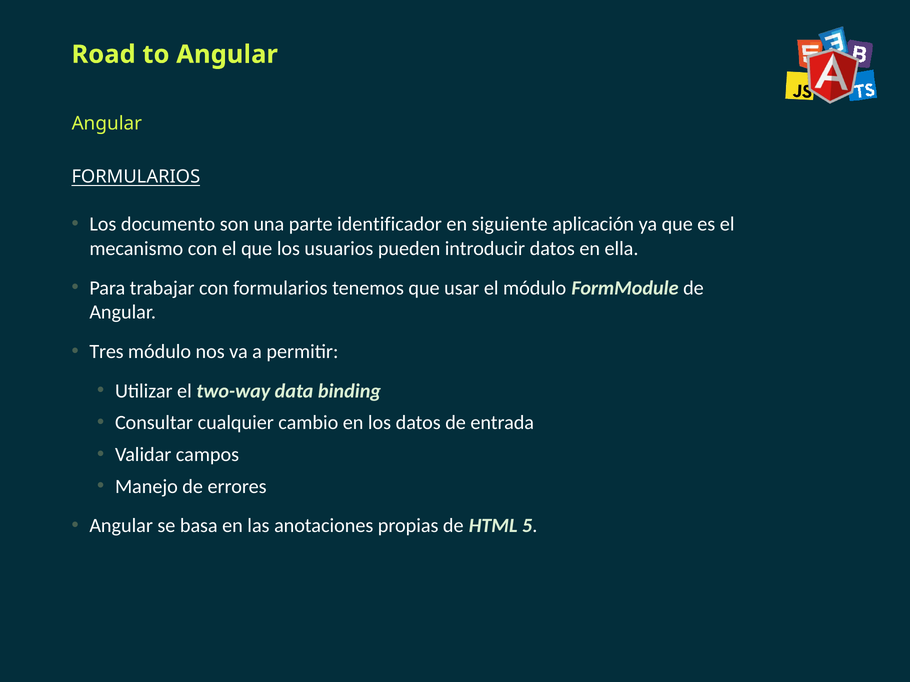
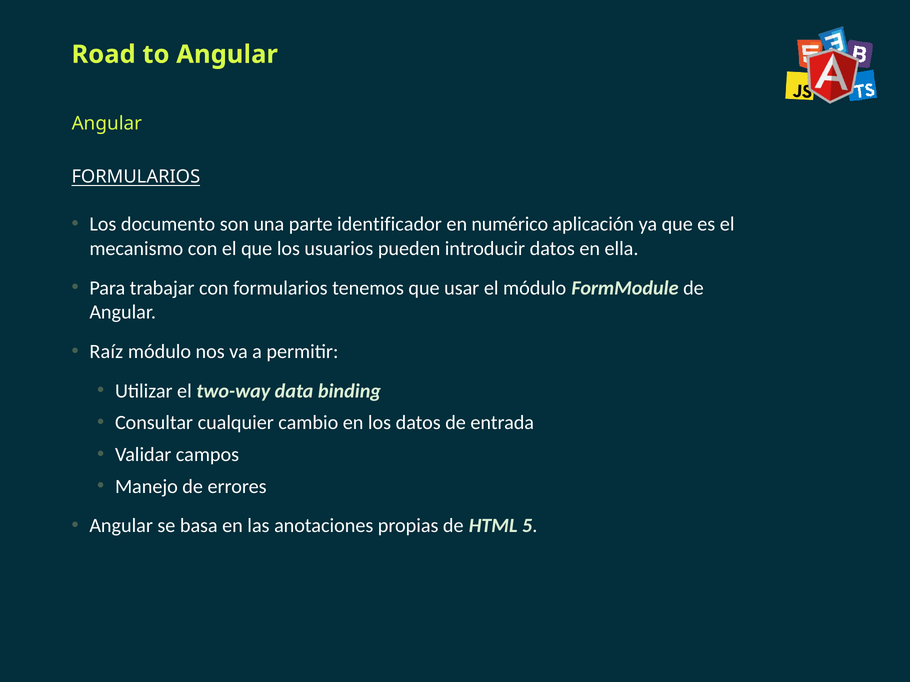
siguiente: siguiente -> numérico (510, 224)
Tres: Tres -> Raíz (106, 352)
